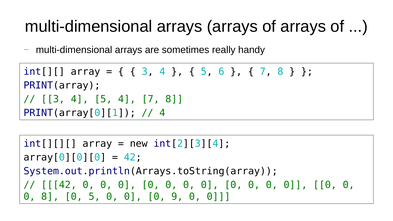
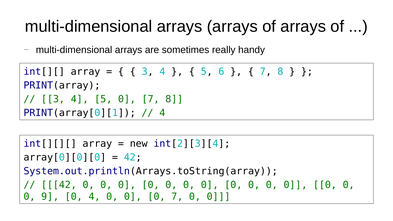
5 4: 4 -> 0 (127, 99)
0 8: 8 -> 9 (50, 197)
0 5: 5 -> 4 (94, 197)
0 0 9: 9 -> 7 (177, 197)
